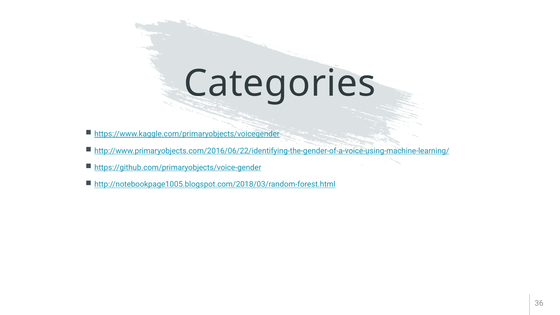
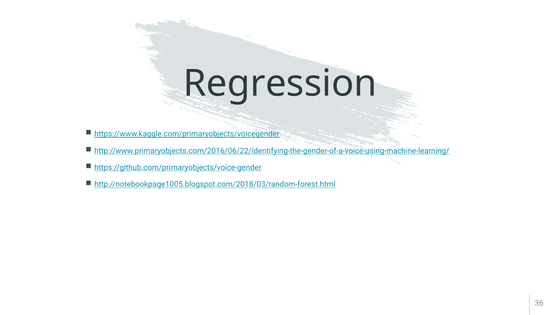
Categories: Categories -> Regression (280, 84)
